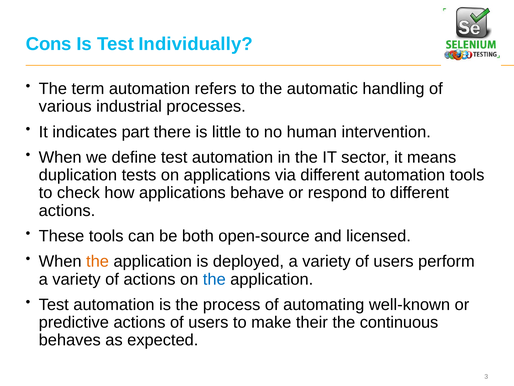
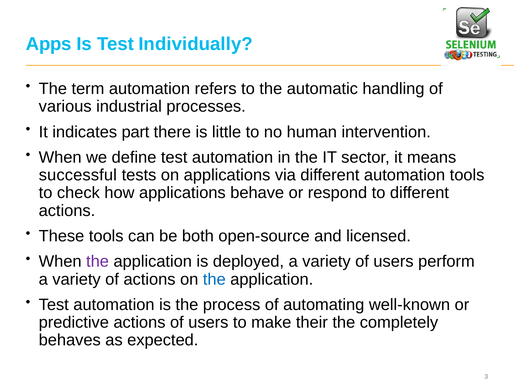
Cons: Cons -> Apps (49, 44)
duplication: duplication -> successful (78, 175)
the colour: orange -> purple (98, 261)
continuous: continuous -> completely (399, 322)
